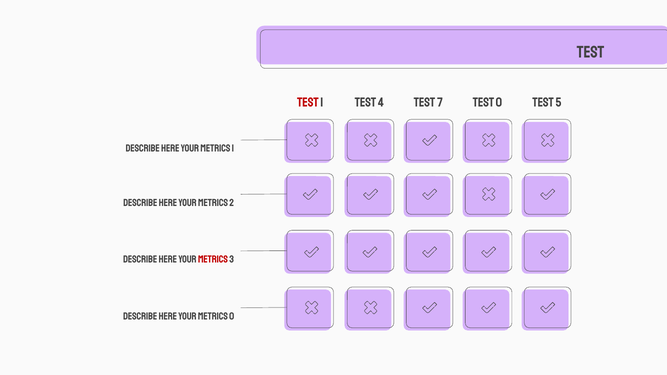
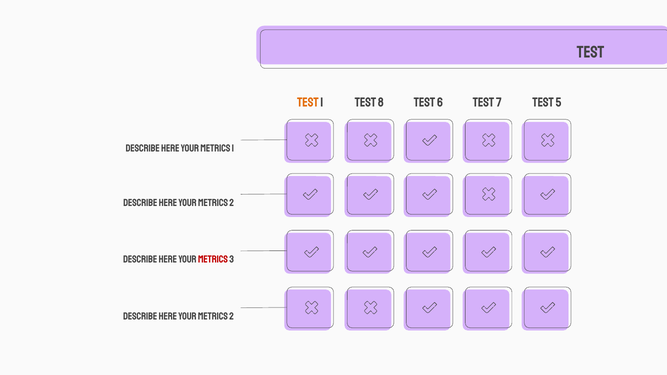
TEST colour: red -> orange (308, 103)
4: 4 -> 8 (381, 103)
7: 7 -> 6 (440, 103)
TEST 0: 0 -> 7 (499, 103)
0: 0 -> 2 (232, 316)
